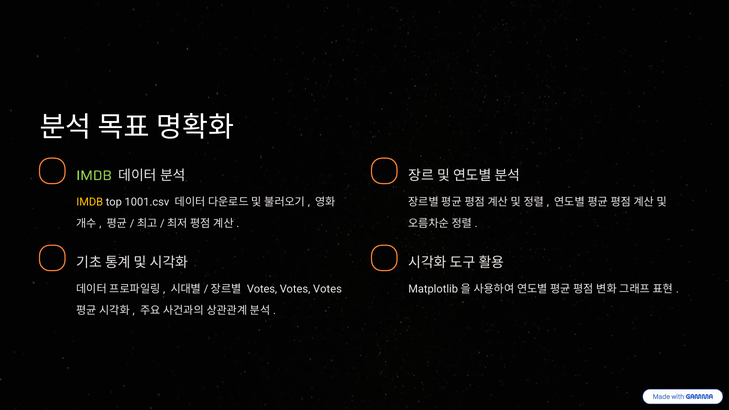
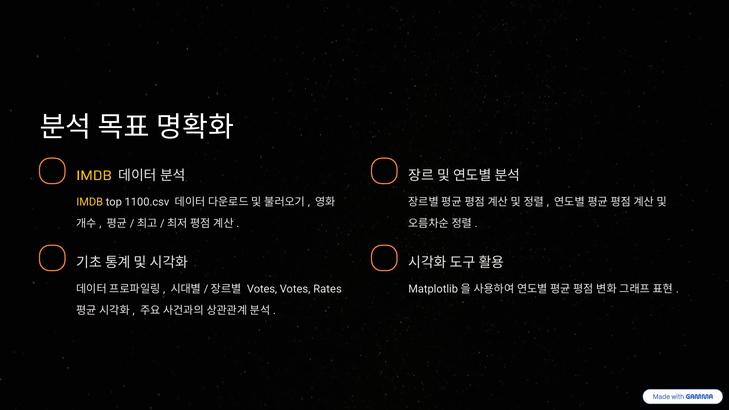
IMDB colour: light green -> yellow (94, 176)
1001.csv: 1001.csv -> 1100.csv (147, 202)
Votes: Votes -> Rates (327, 289)
